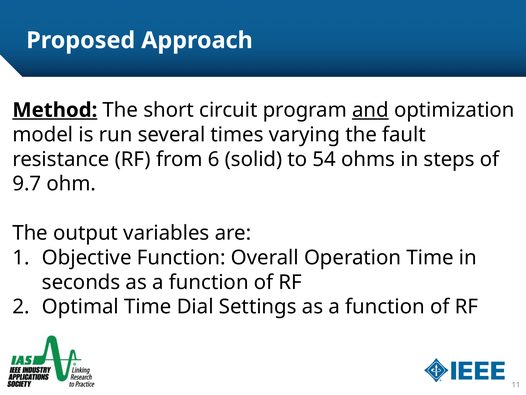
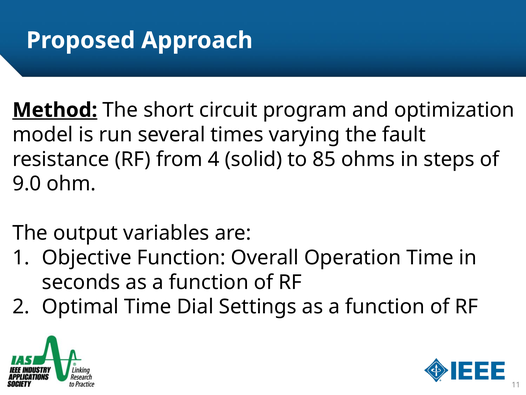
and underline: present -> none (370, 110)
6: 6 -> 4 (214, 159)
54: 54 -> 85 (324, 159)
9.7: 9.7 -> 9.0 (27, 184)
